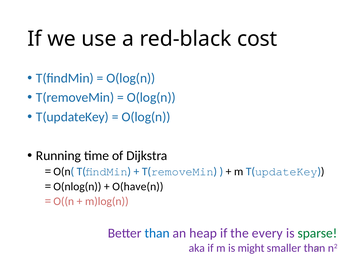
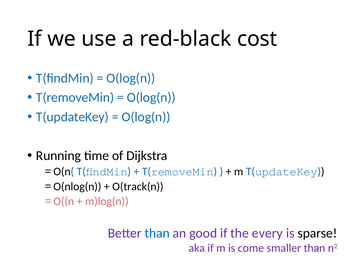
O(have(n: O(have(n -> O(track(n (138, 187)
heap: heap -> good (203, 233)
sparse colour: green -> black (317, 233)
might: might -> come (251, 248)
